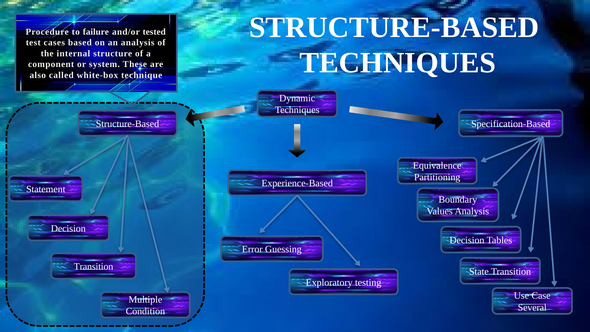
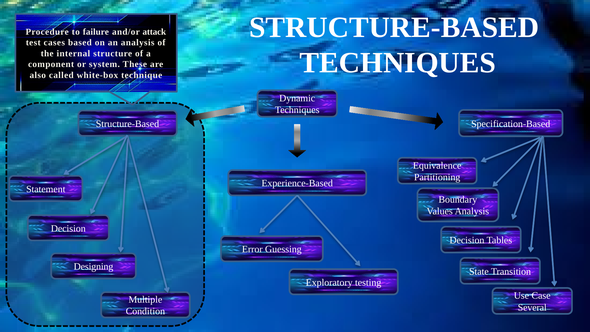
tested: tested -> attack (154, 32)
Transition: Transition -> Designing (94, 267)
